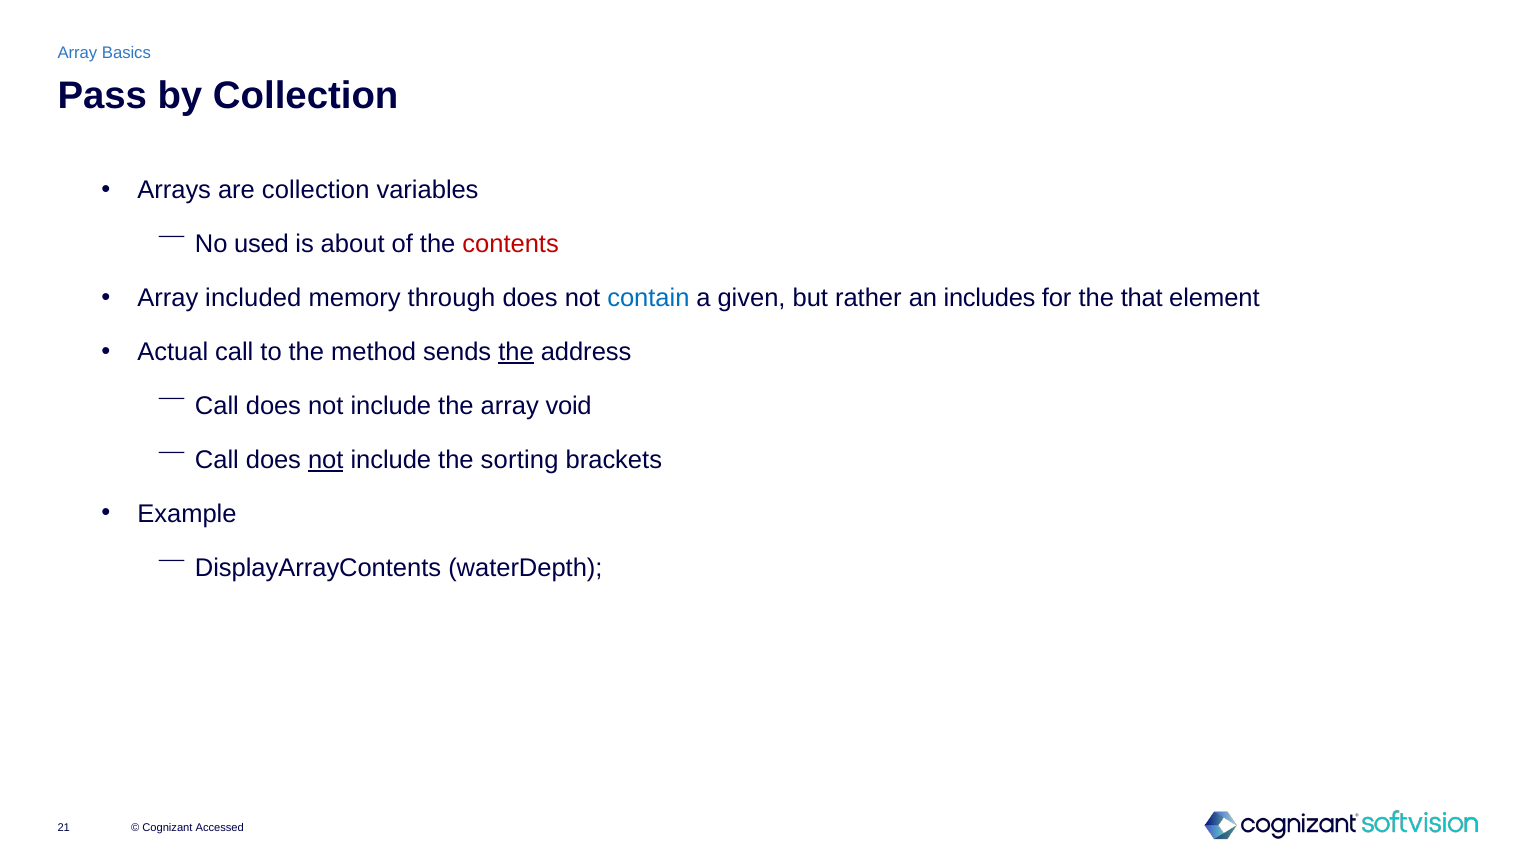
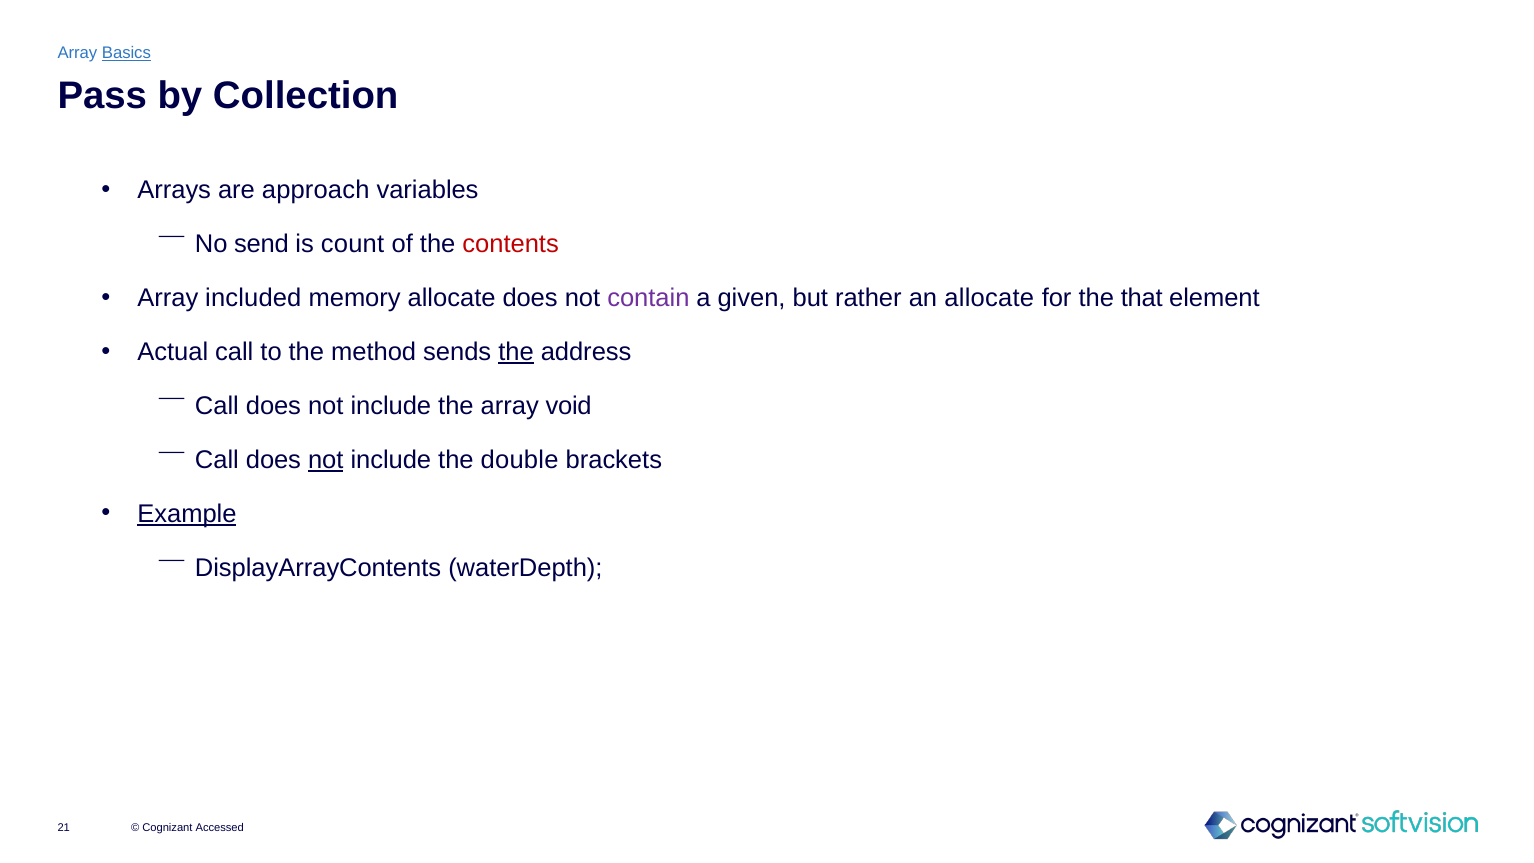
Basics underline: none -> present (126, 53)
are collection: collection -> approach (316, 190)
used: used -> send (261, 244)
about: about -> count (353, 244)
memory through: through -> allocate (452, 298)
contain colour: blue -> purple (648, 298)
an includes: includes -> allocate (989, 298)
sorting: sorting -> double (520, 460)
Example underline: none -> present (187, 514)
